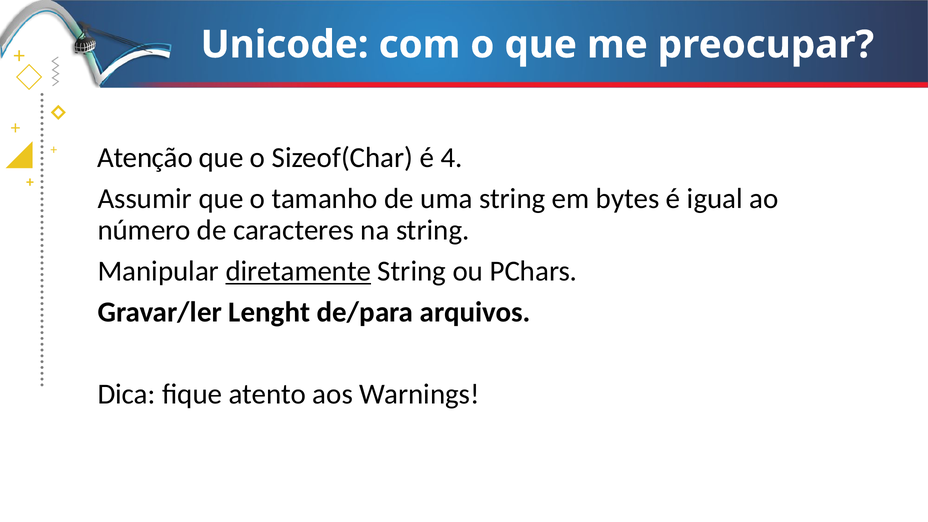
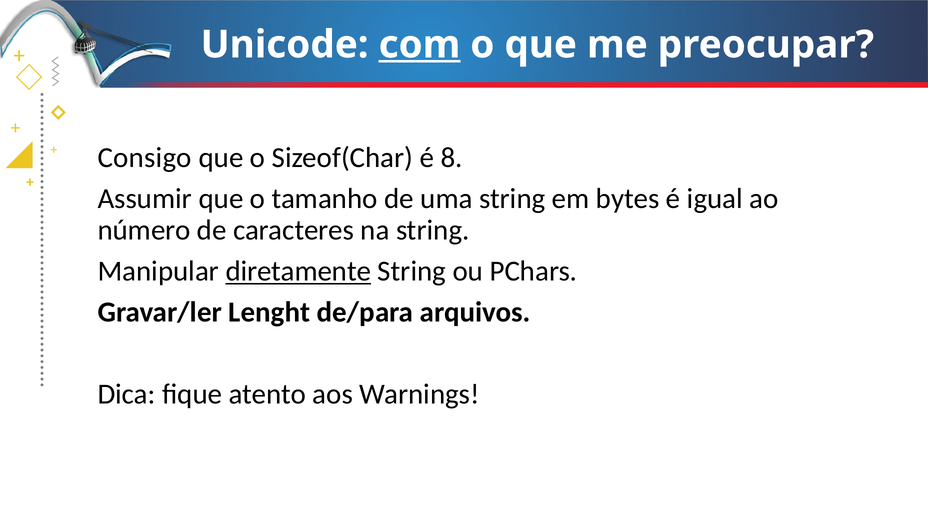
com underline: none -> present (420, 45)
Atenção: Atenção -> Consigo (145, 158)
4: 4 -> 8 (452, 158)
